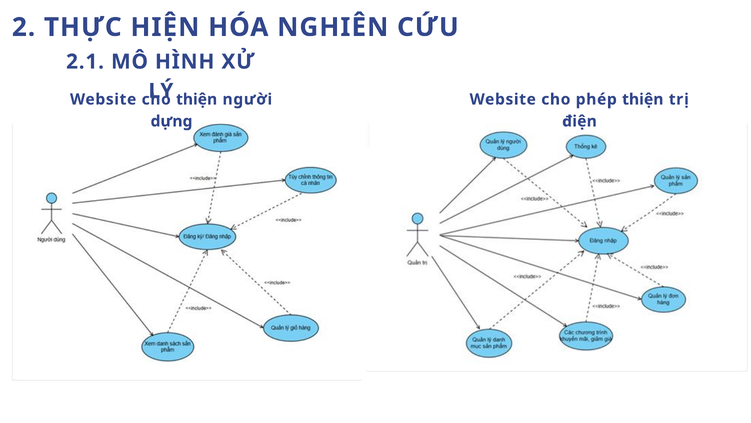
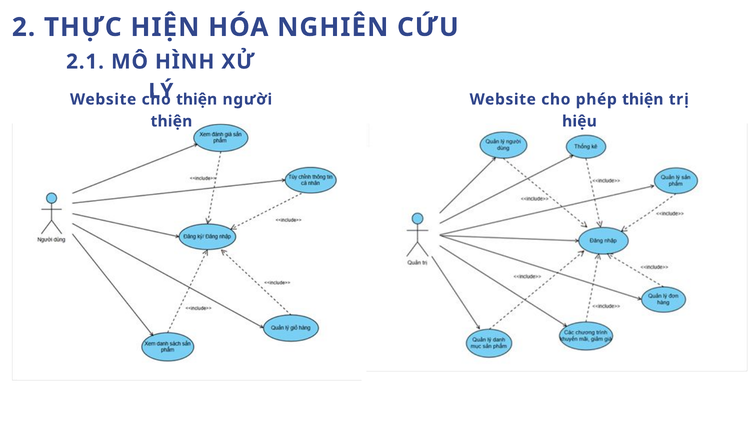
dựng: dựng -> thiện (171, 121)
điện: điện -> hiệu (579, 121)
